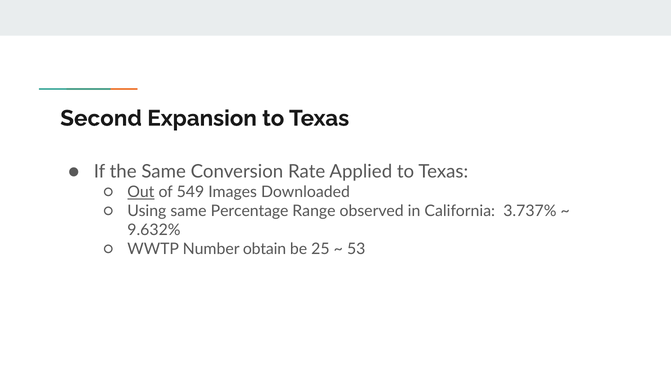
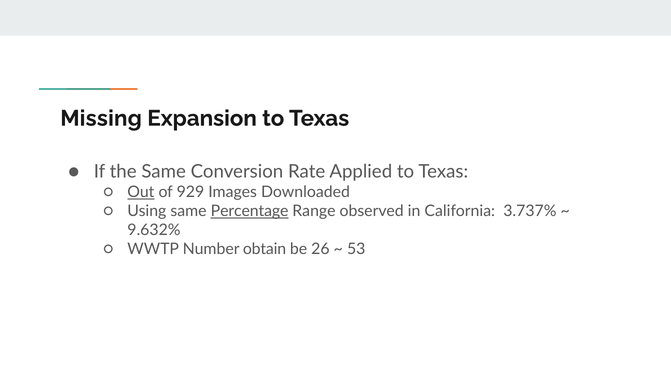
Second: Second -> Missing (101, 118)
549: 549 -> 929 (190, 192)
Percentage underline: none -> present (250, 211)
25: 25 -> 26 (320, 249)
